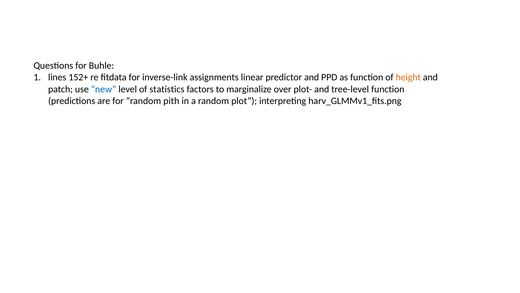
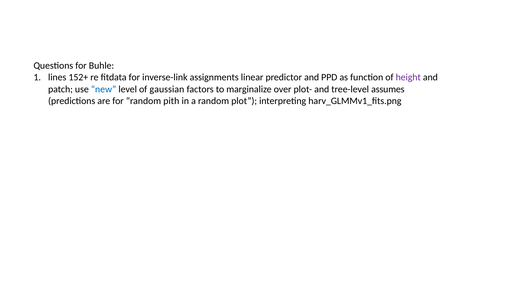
height colour: orange -> purple (408, 77)
statistics: statistics -> gaussian (167, 89)
tree-level function: function -> assumes (388, 89)
